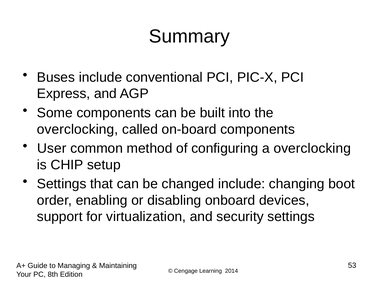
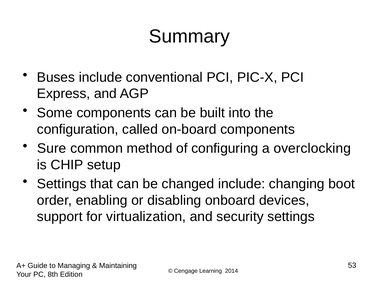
overclocking: overclocking -> configuration (78, 129)
User: User -> Sure (52, 149)
